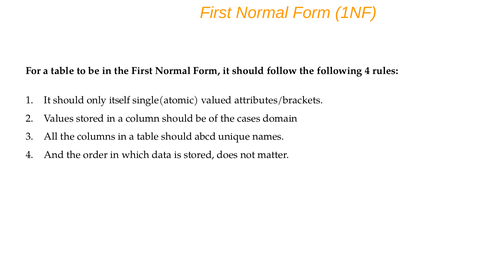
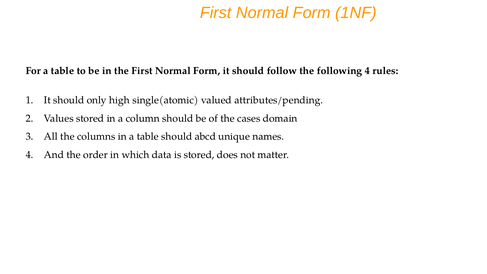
itself: itself -> high (120, 100)
attributes/brackets: attributes/brackets -> attributes/pending (279, 100)
